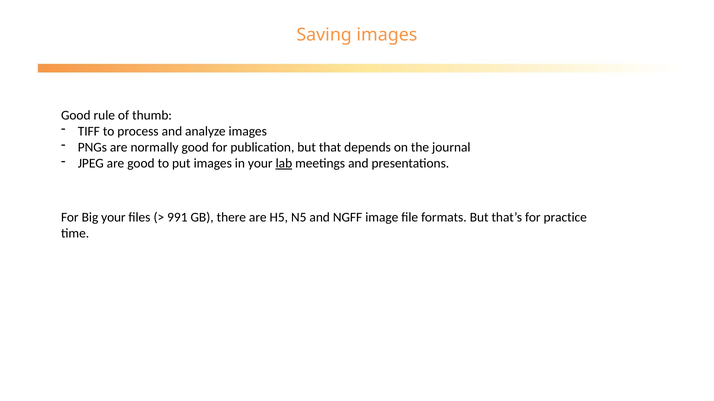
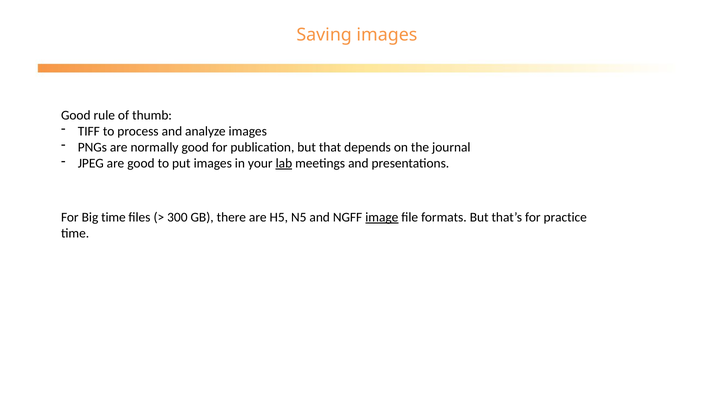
Big your: your -> time (113, 217)
991: 991 -> 300 (177, 217)
image underline: none -> present (382, 217)
